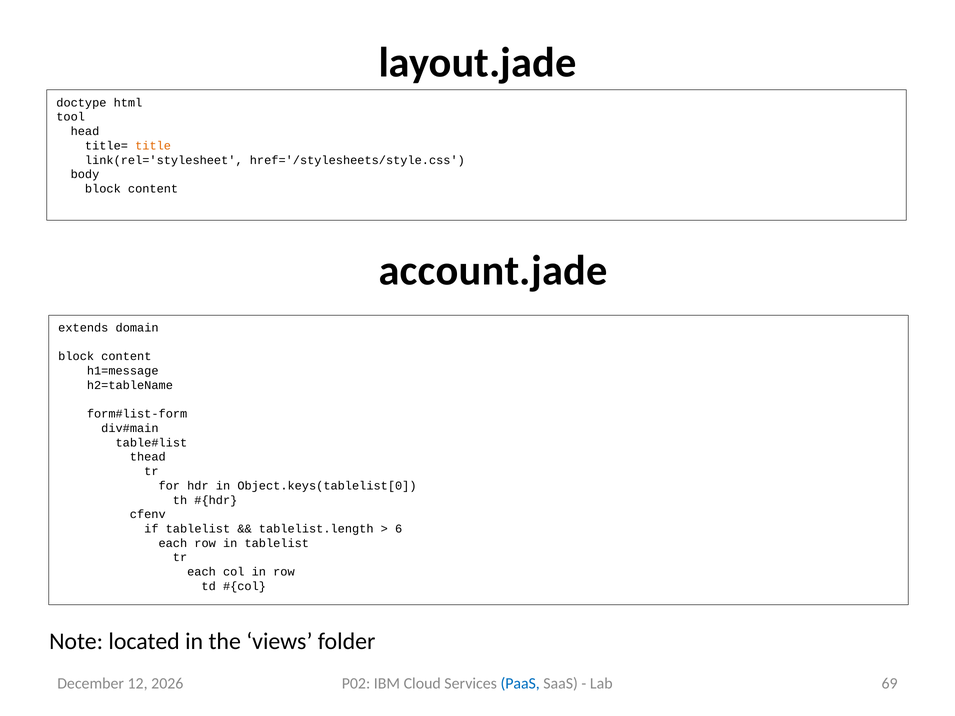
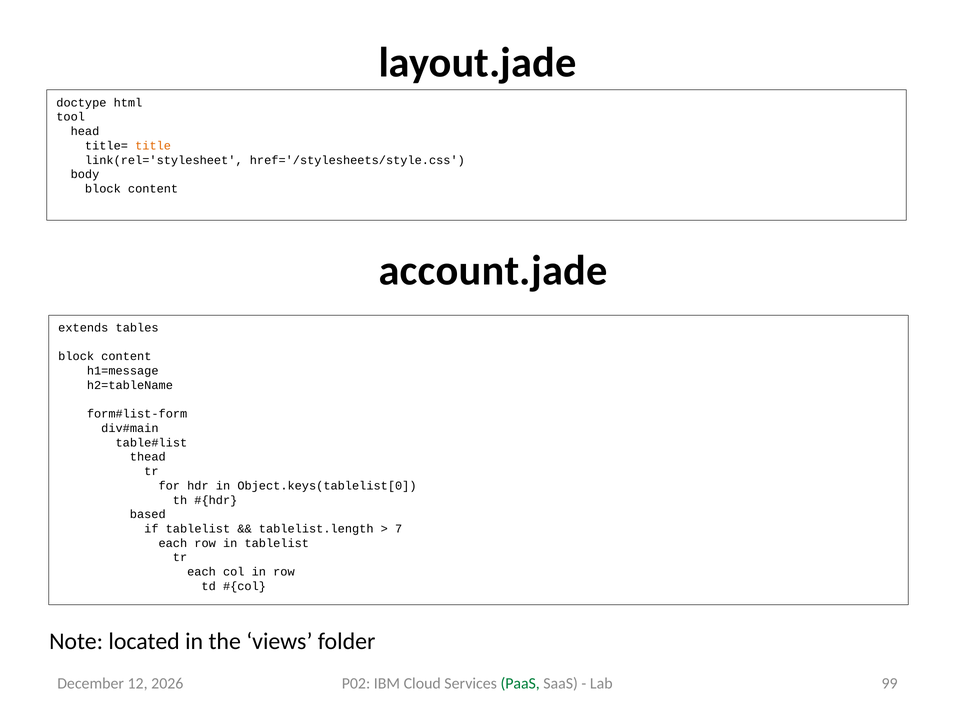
domain: domain -> tables (137, 328)
cfenv: cfenv -> based (148, 515)
6: 6 -> 7 (399, 529)
PaaS colour: blue -> green (520, 684)
69: 69 -> 99 (890, 684)
